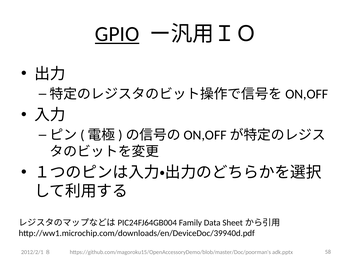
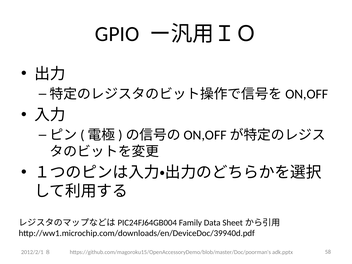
GPIO underline: present -> none (117, 34)
